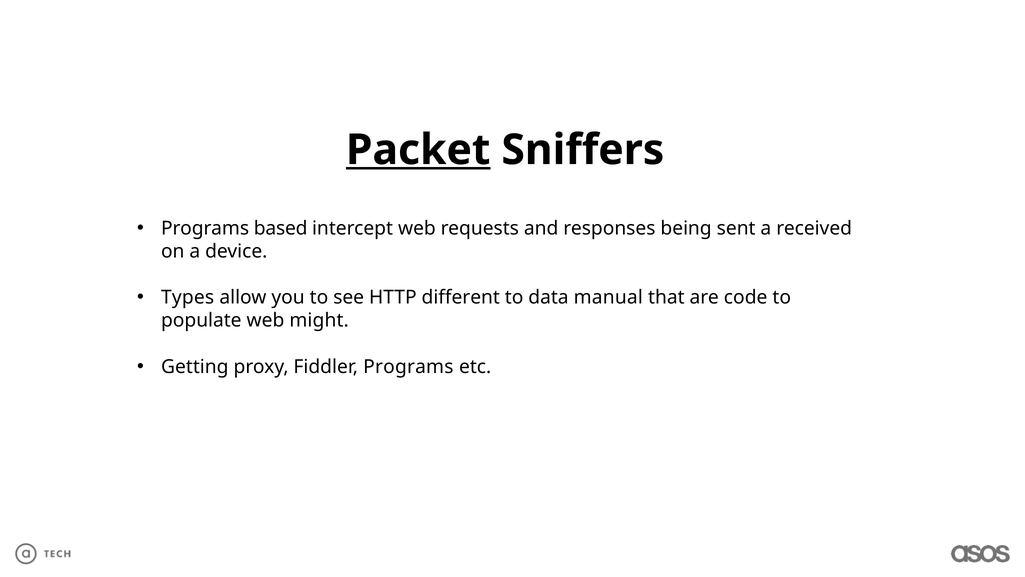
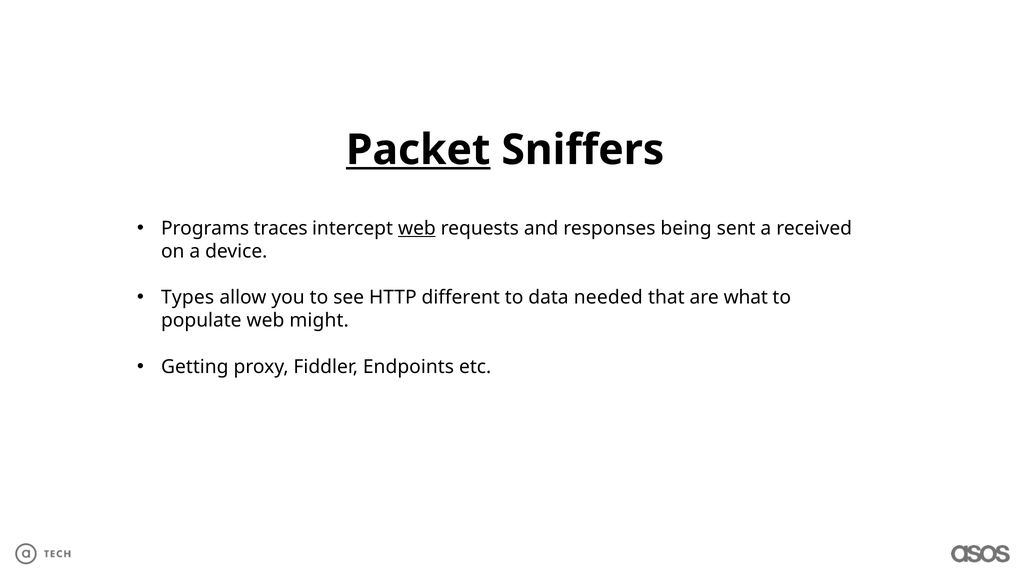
based: based -> traces (281, 228)
web underline: none -> present (417, 228)
manual: manual -> needed (608, 297)
code: code -> what (746, 297)
Fiddler Programs: Programs -> Endpoints (408, 366)
